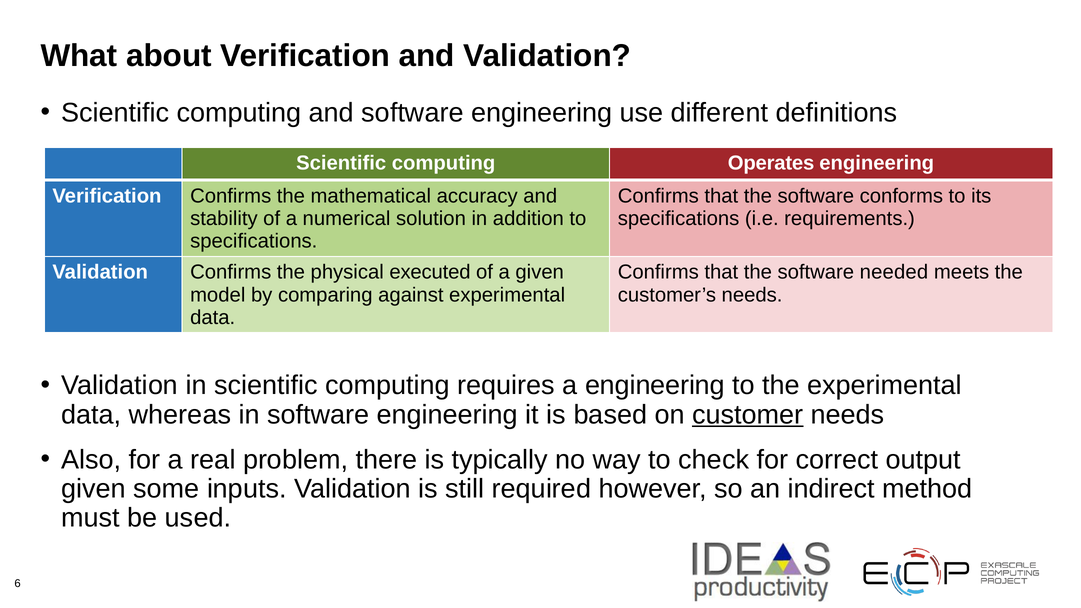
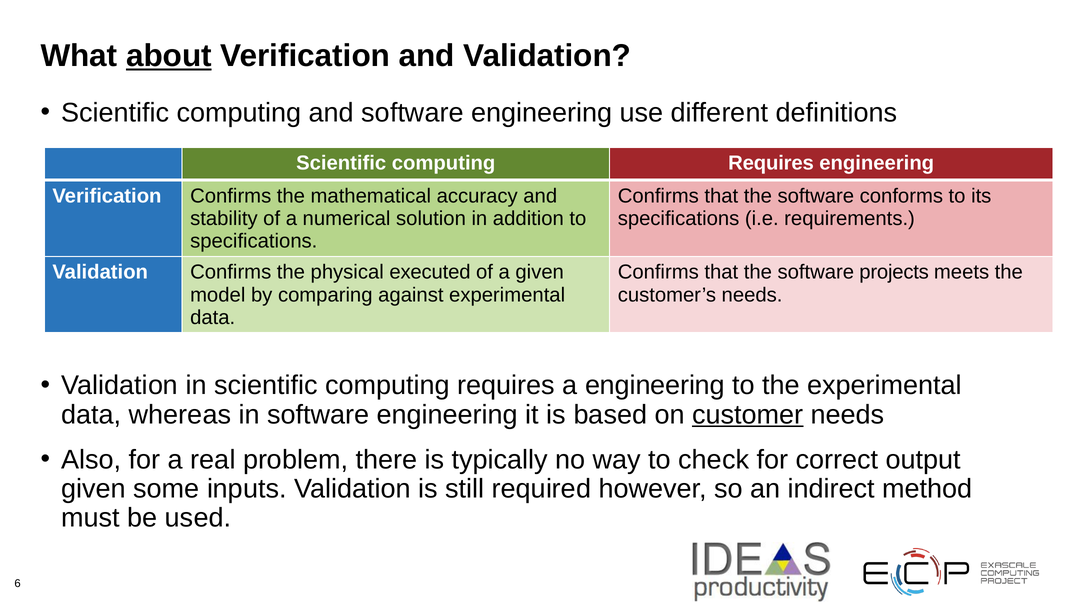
about underline: none -> present (169, 56)
Operates: Operates -> Requires (771, 163)
needed: needed -> projects (894, 272)
